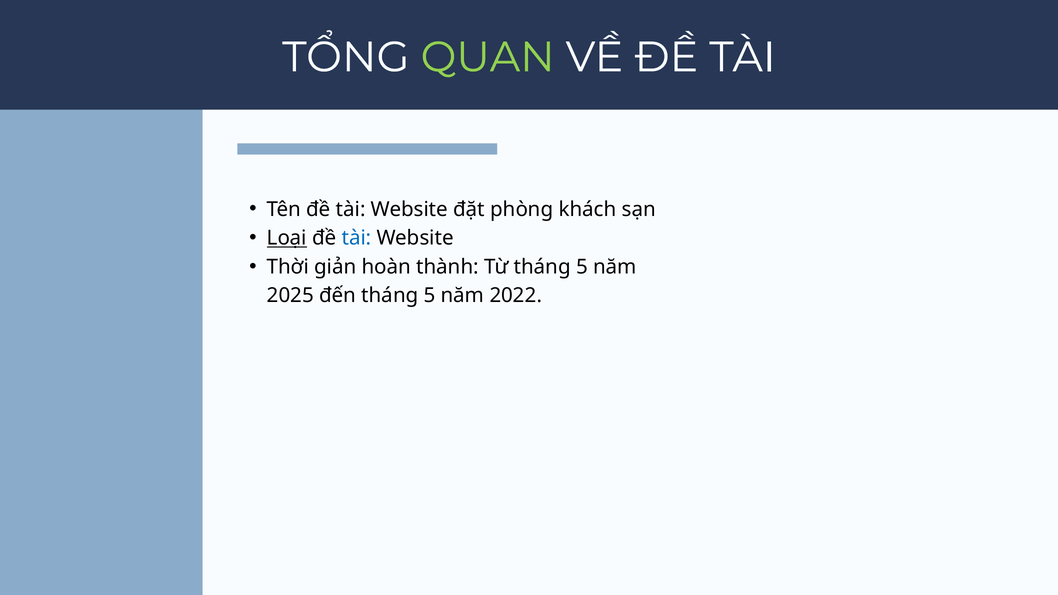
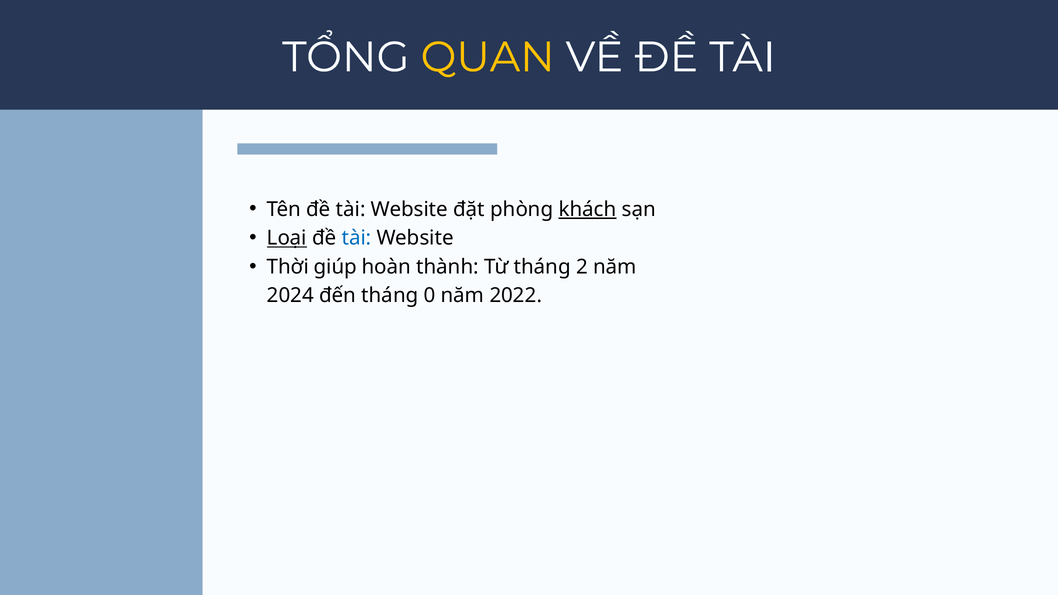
QUAN colour: light green -> yellow (488, 57)
khách underline: none -> present (588, 209)
giản: giản -> giúp (335, 267)
Từ tháng 5: 5 -> 2 (582, 267)
2025: 2025 -> 2024 (290, 296)
đến tháng 5: 5 -> 0 (430, 296)
